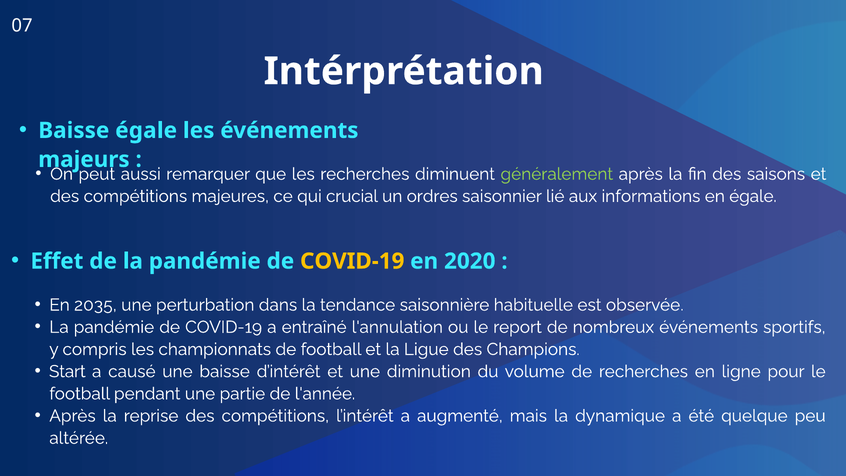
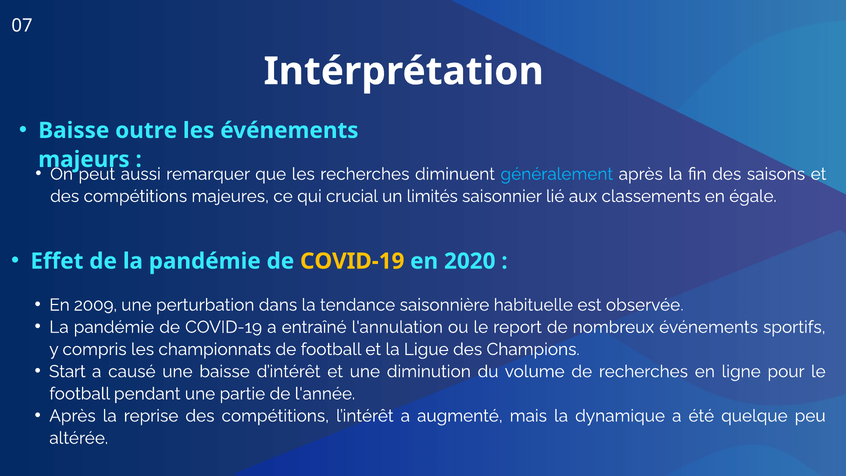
Baisse égale: égale -> outre (146, 130)
généralement colour: light green -> light blue (557, 174)
ordres: ordres -> limités (432, 196)
informations: informations -> classements (651, 196)
2035: 2035 -> 2009 (96, 305)
